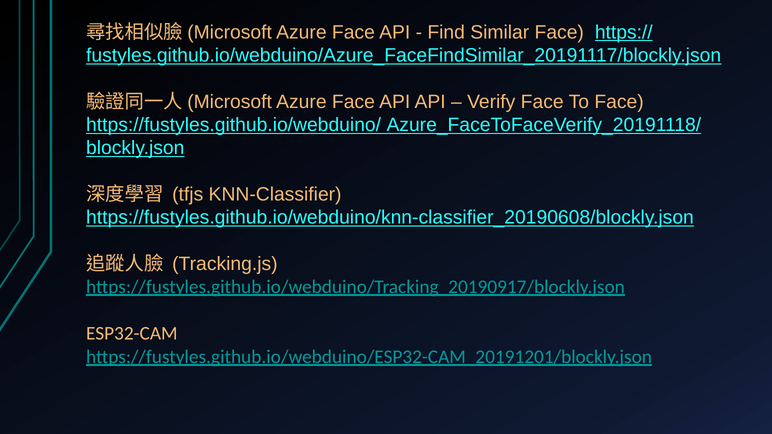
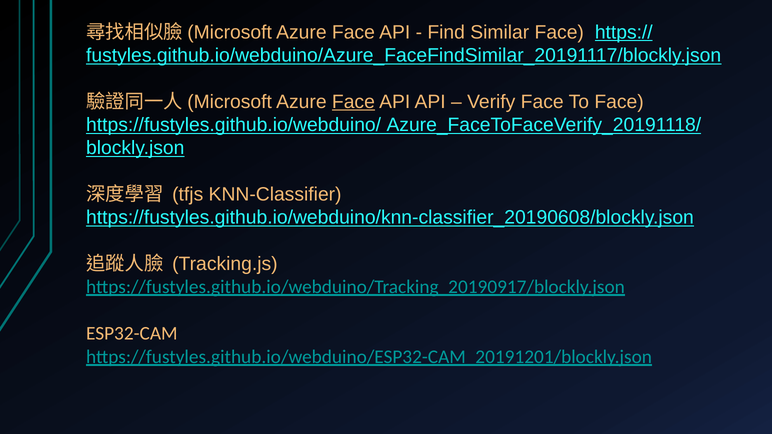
Face underline: none -> present (353, 102)
